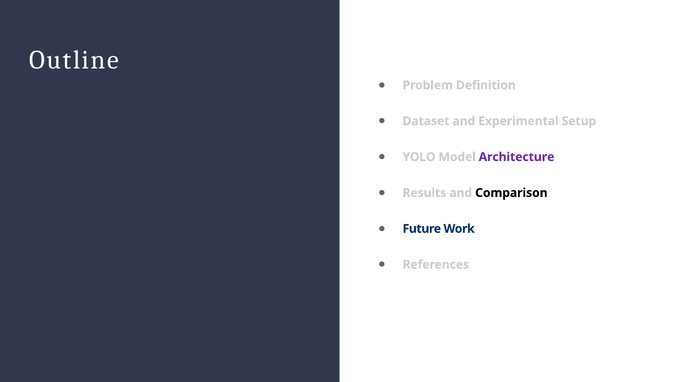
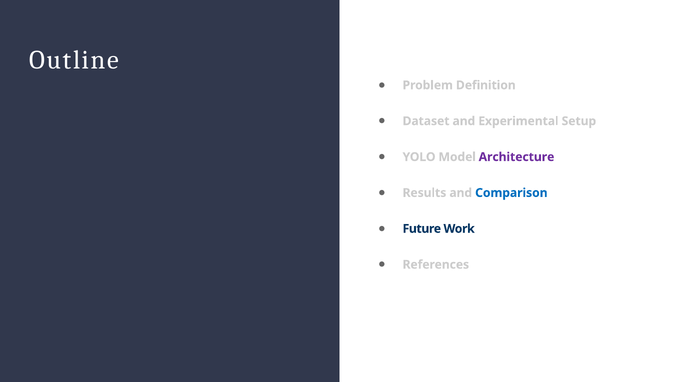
Comparison colour: black -> blue (511, 193)
